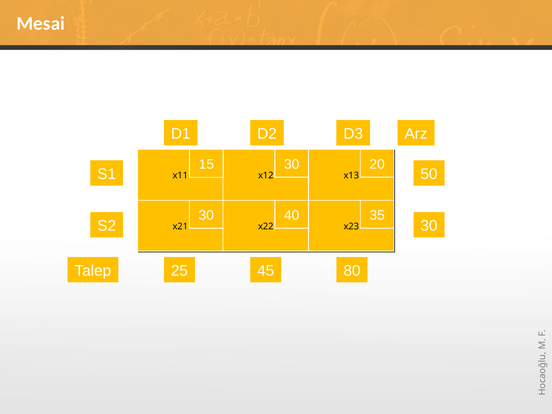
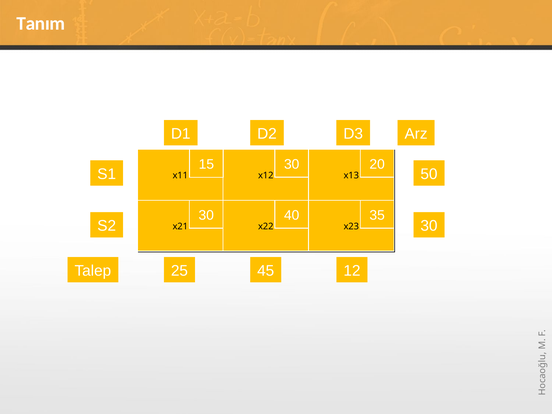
Mesai: Mesai -> Tanım (41, 24)
80: 80 -> 12 (352, 271)
